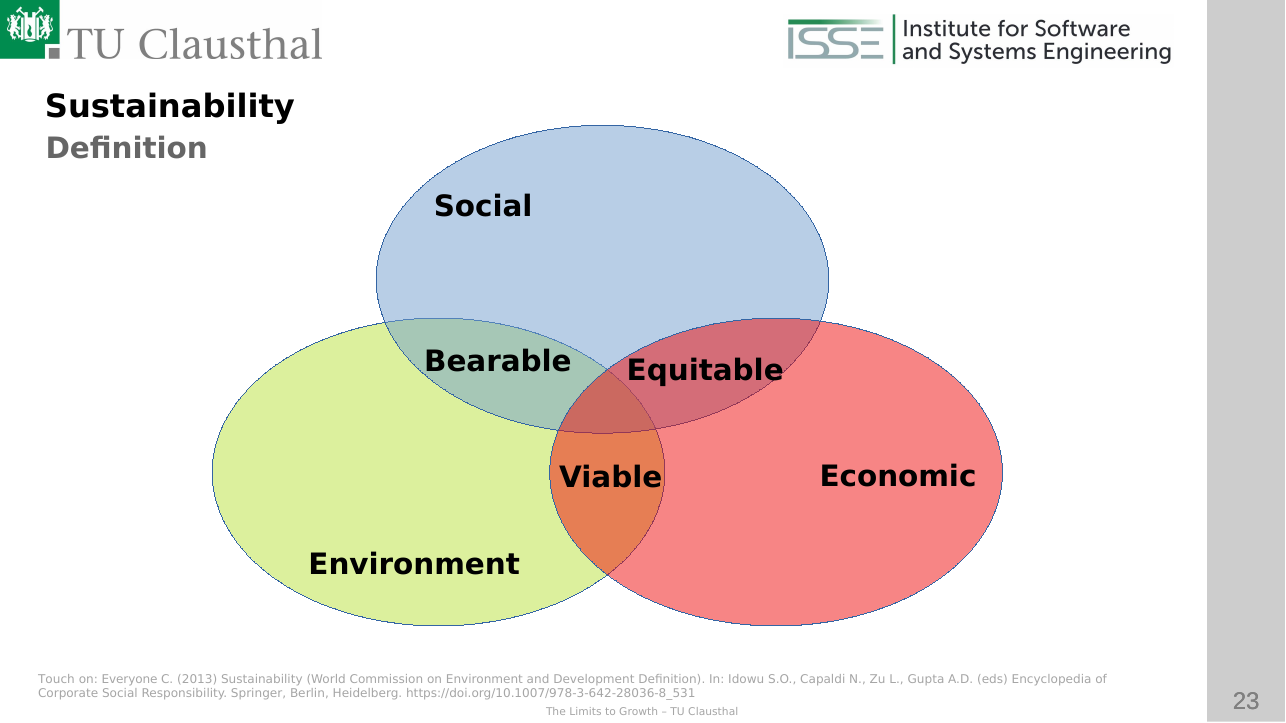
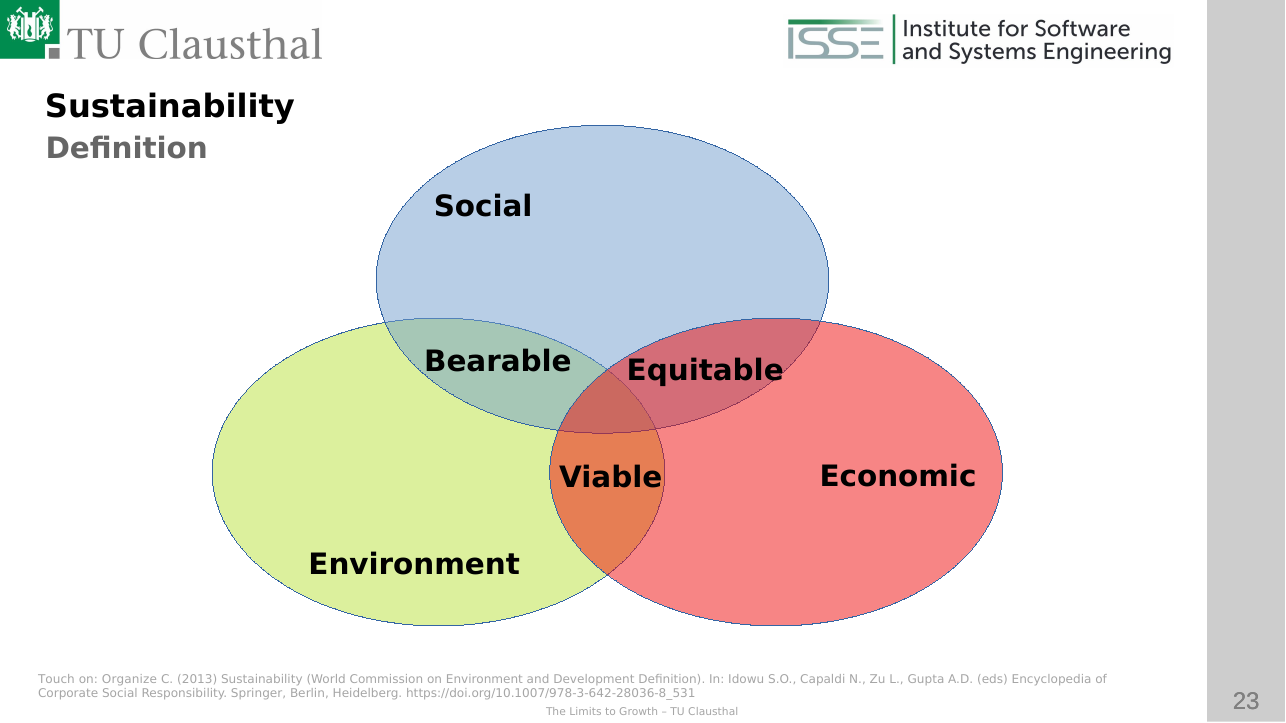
Everyone: Everyone -> Organize (129, 680)
